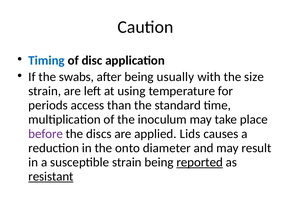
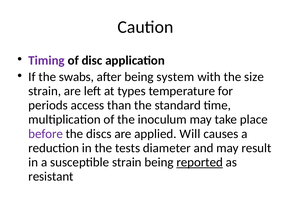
Timing colour: blue -> purple (47, 60)
usually: usually -> system (175, 77)
using: using -> types (132, 91)
Lids: Lids -> Will (190, 134)
onto: onto -> tests (128, 148)
resistant underline: present -> none (51, 177)
